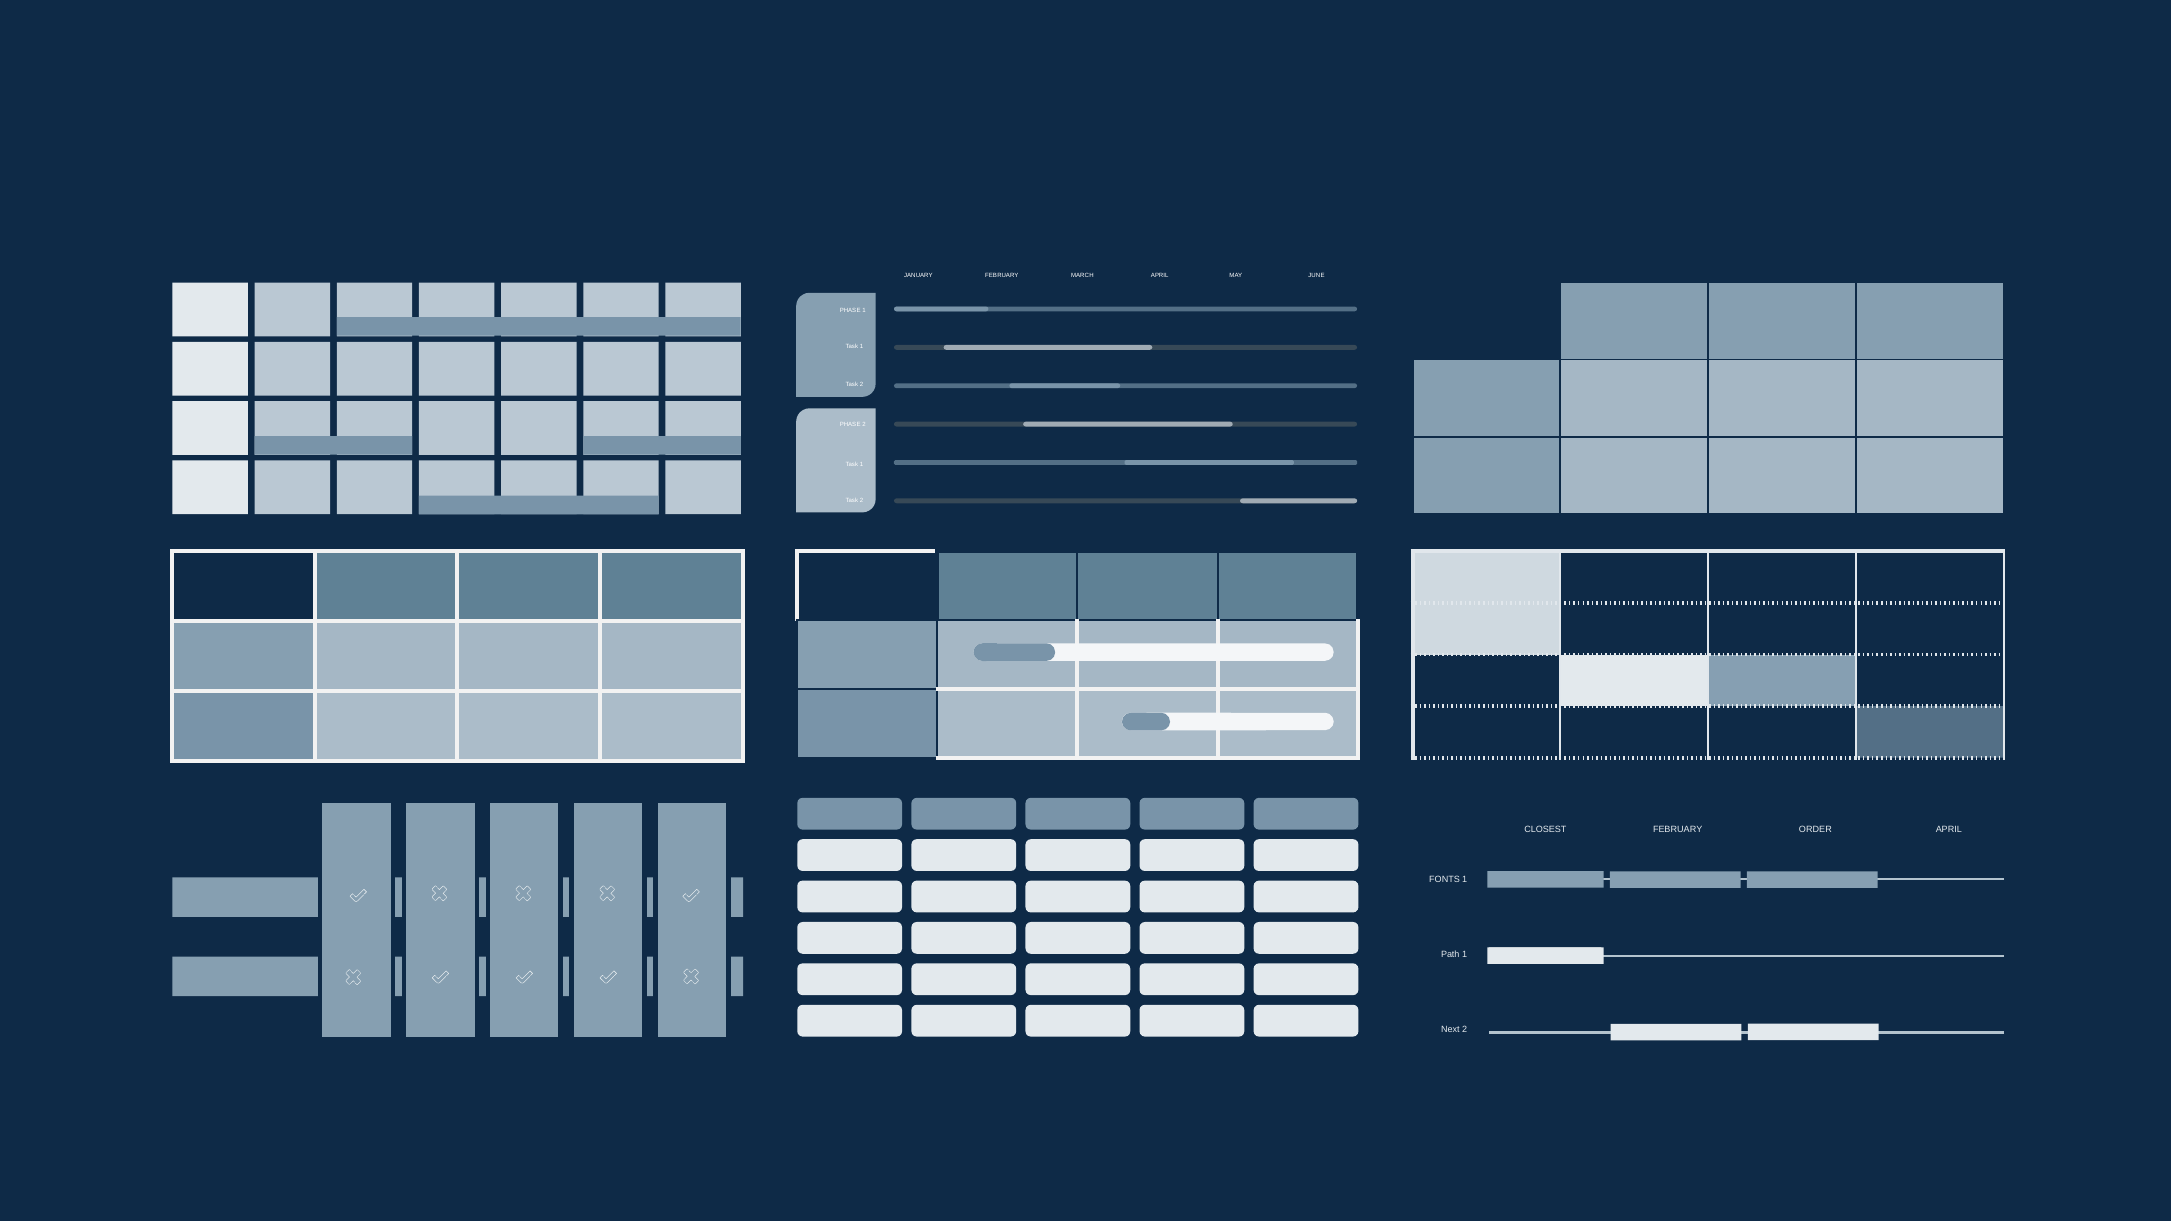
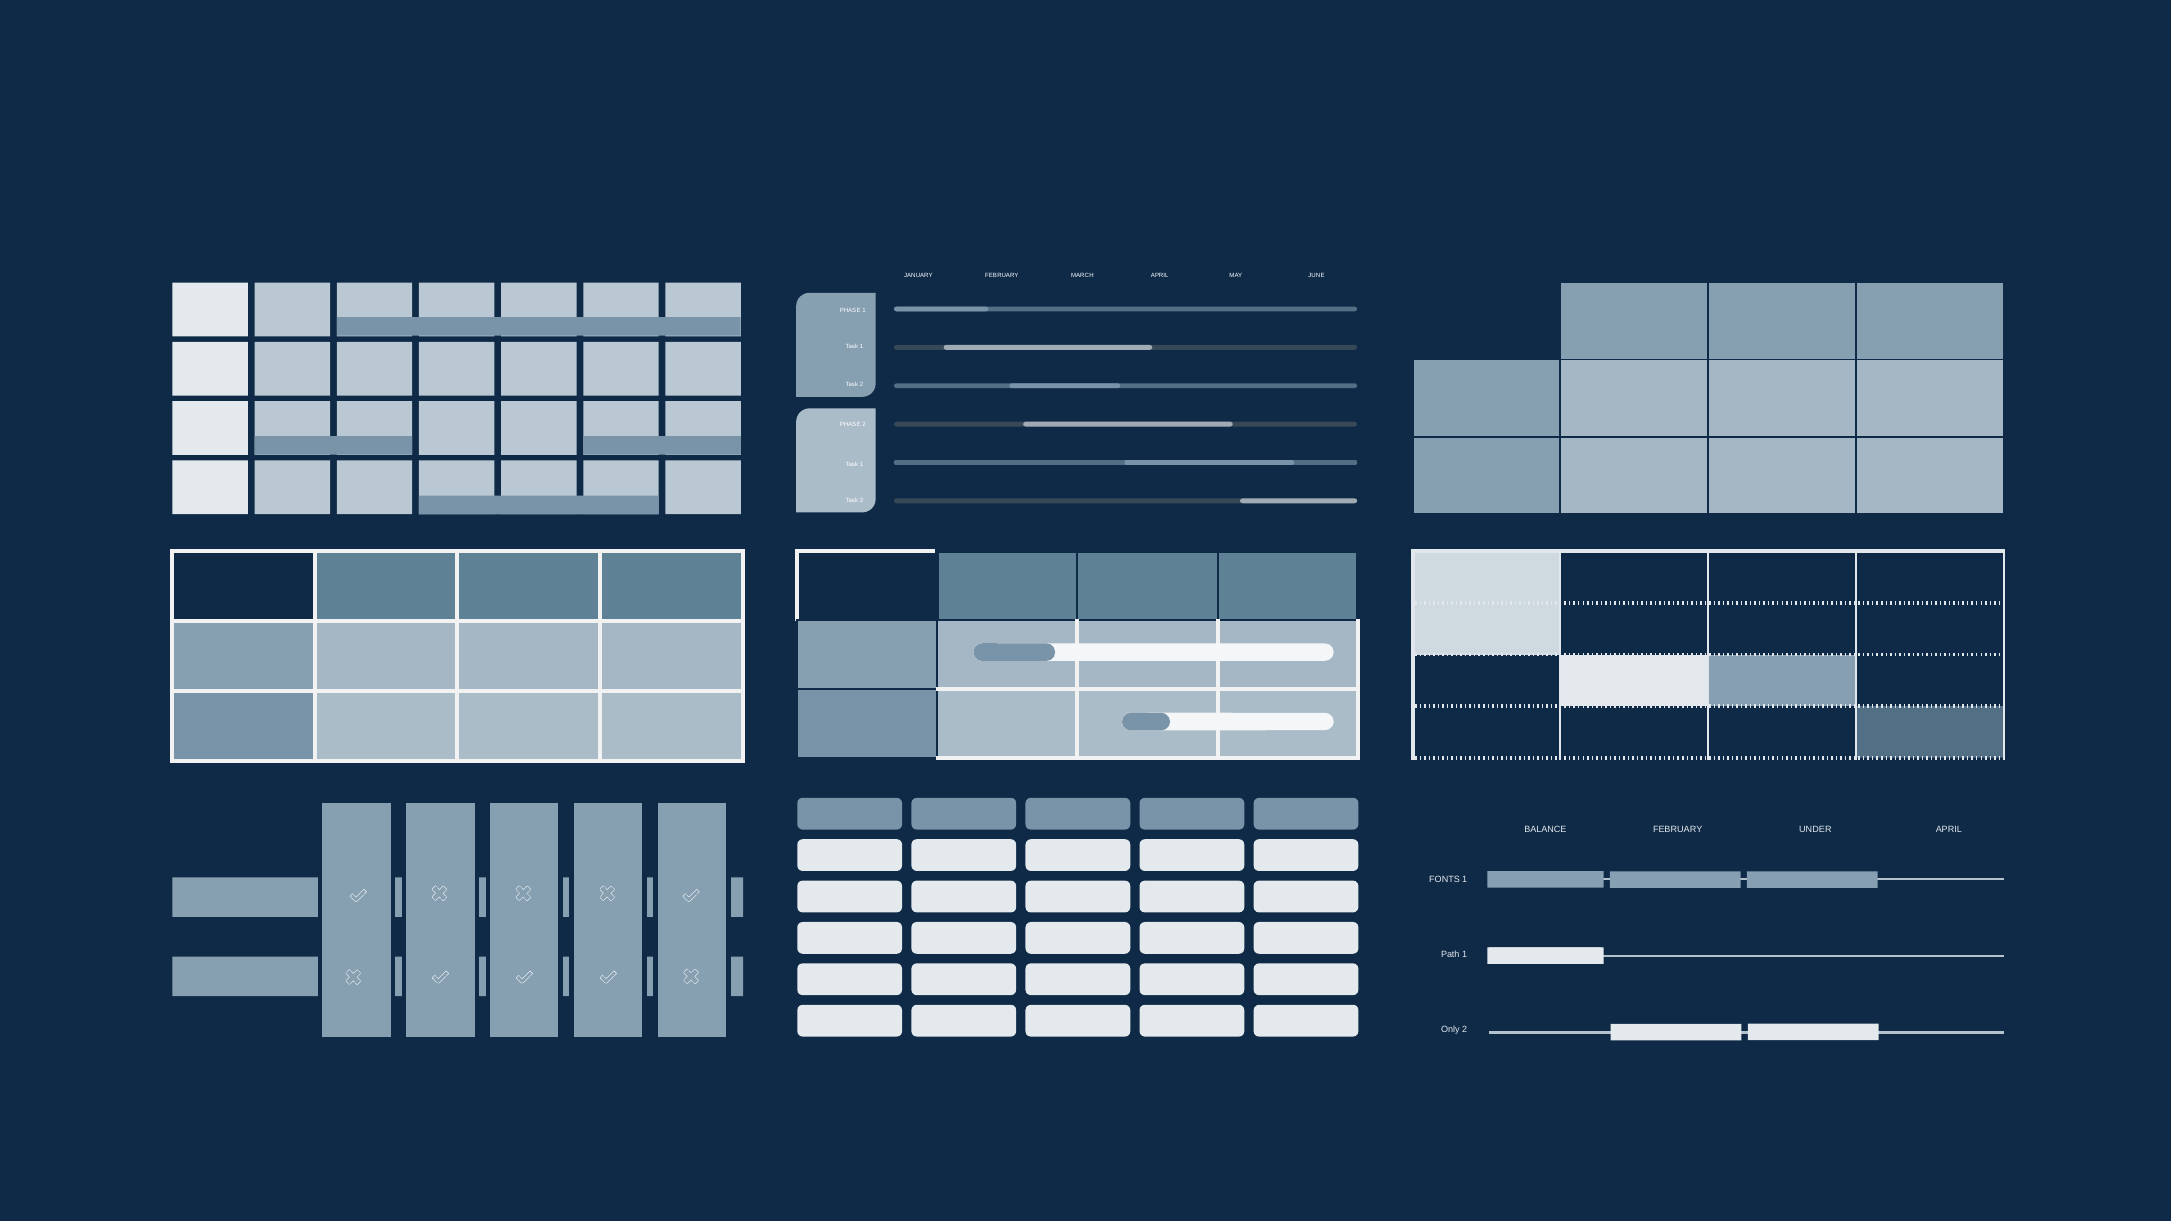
CLOSEST: CLOSEST -> BALANCE (1545, 830)
ORDER: ORDER -> UNDER (1815, 830)
Next: Next -> Only (1450, 1030)
